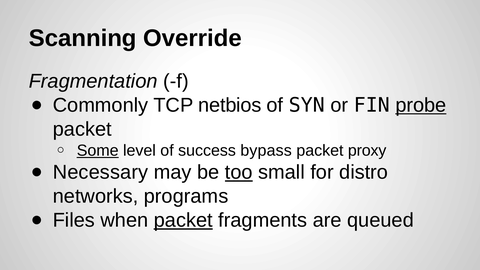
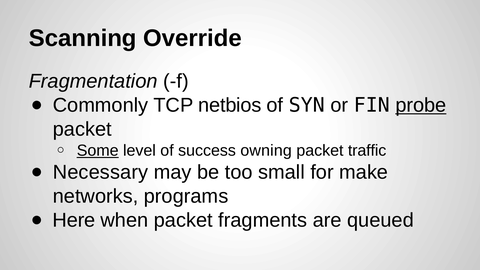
bypass: bypass -> owning (266, 151)
proxy: proxy -> traffic (367, 151)
too underline: present -> none (239, 172)
distro: distro -> make (364, 172)
Files: Files -> Here (74, 220)
packet underline: present -> none (183, 220)
